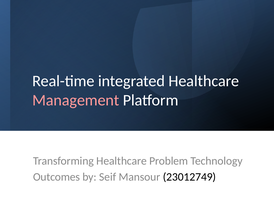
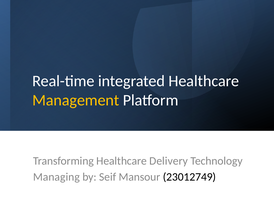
Management colour: pink -> yellow (76, 100)
Problem: Problem -> Delivery (169, 161)
Outcomes: Outcomes -> Managing (56, 177)
